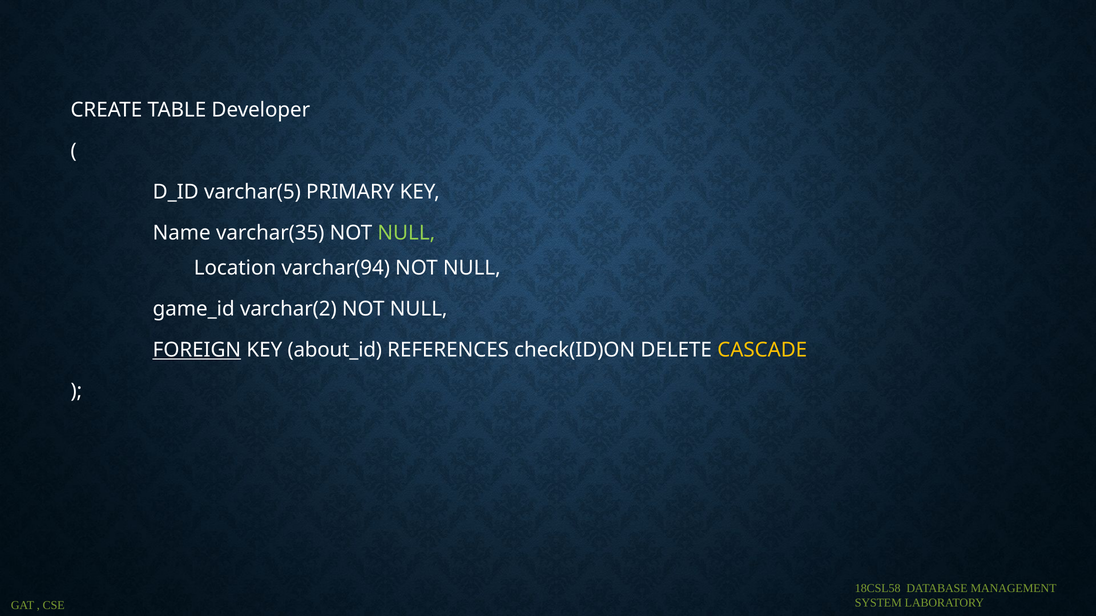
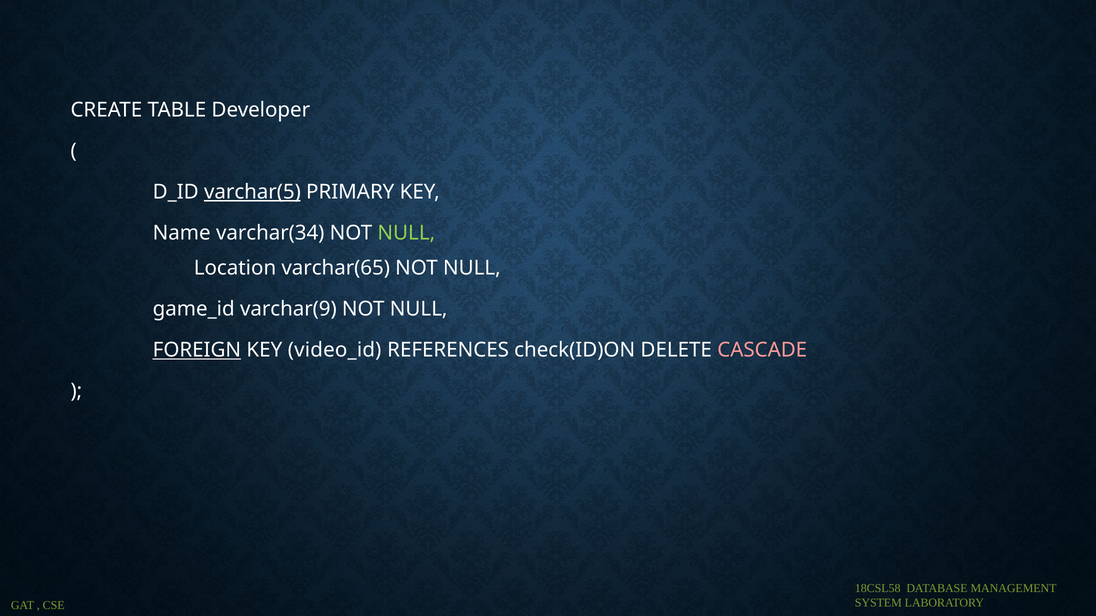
varchar(5 underline: none -> present (252, 192)
varchar(35: varchar(35 -> varchar(34 (270, 233)
varchar(94: varchar(94 -> varchar(65 (336, 268)
varchar(2: varchar(2 -> varchar(9 (288, 309)
about_id: about_id -> video_id (335, 350)
CASCADE colour: yellow -> pink (762, 350)
